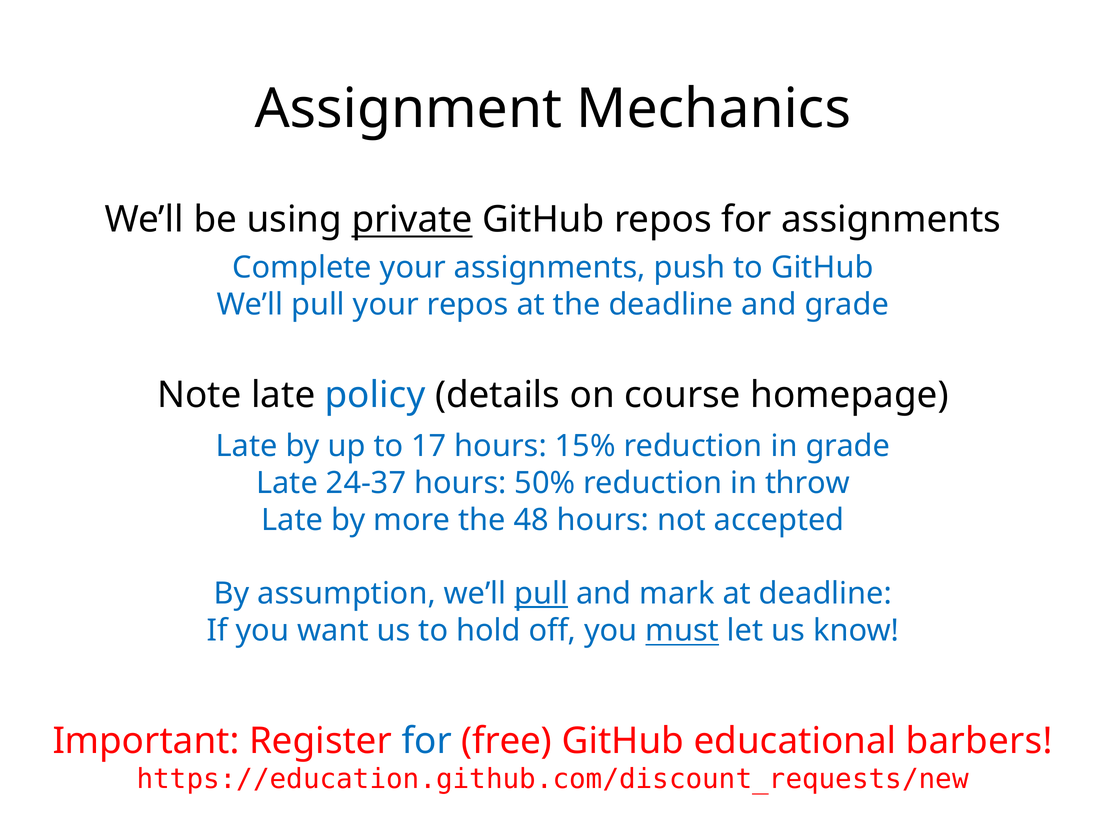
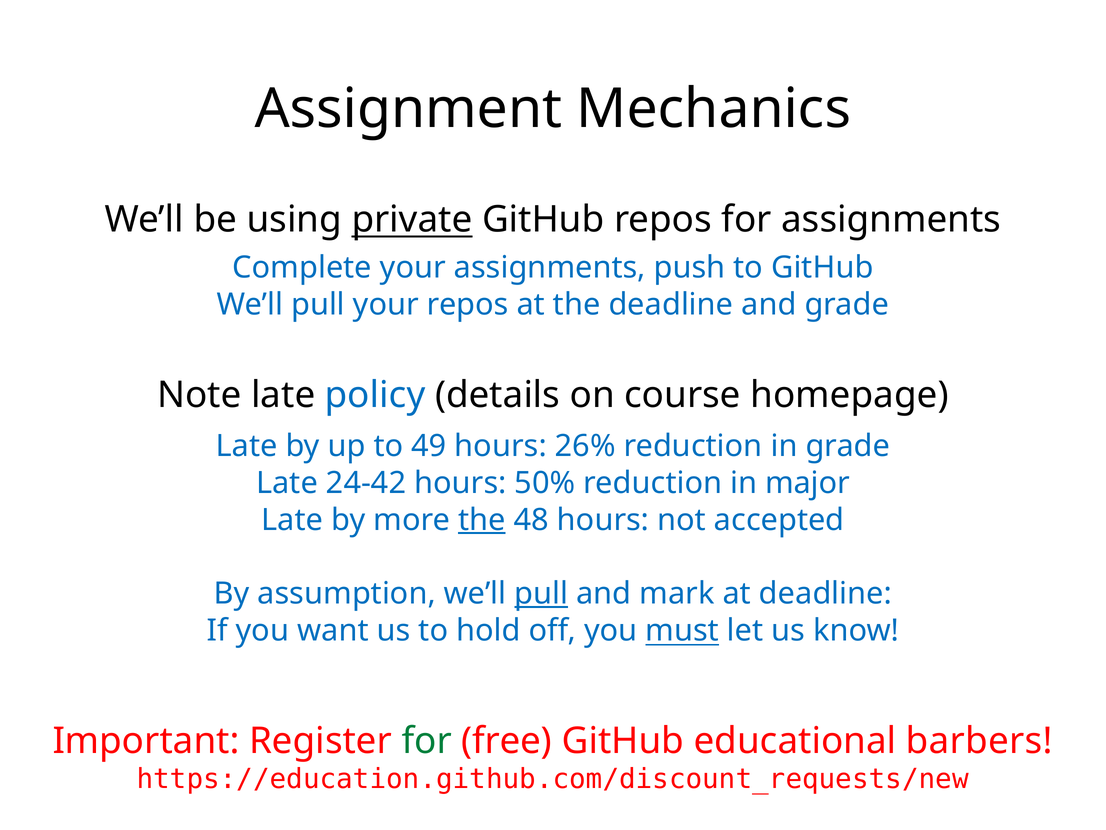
17: 17 -> 49 (429, 446)
15%: 15% -> 26% (585, 446)
24-37: 24-37 -> 24-42 (366, 483)
throw: throw -> major (807, 483)
the underline: none -> present (482, 520)
for colour: blue -> green (427, 741)
